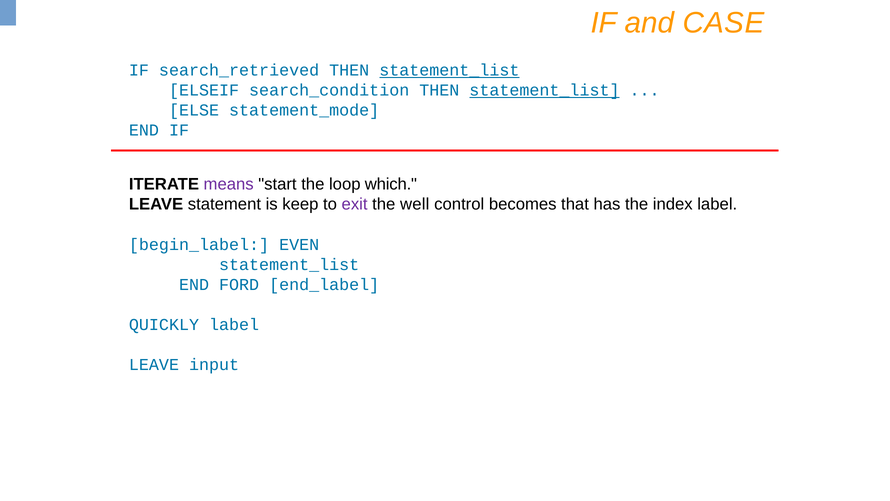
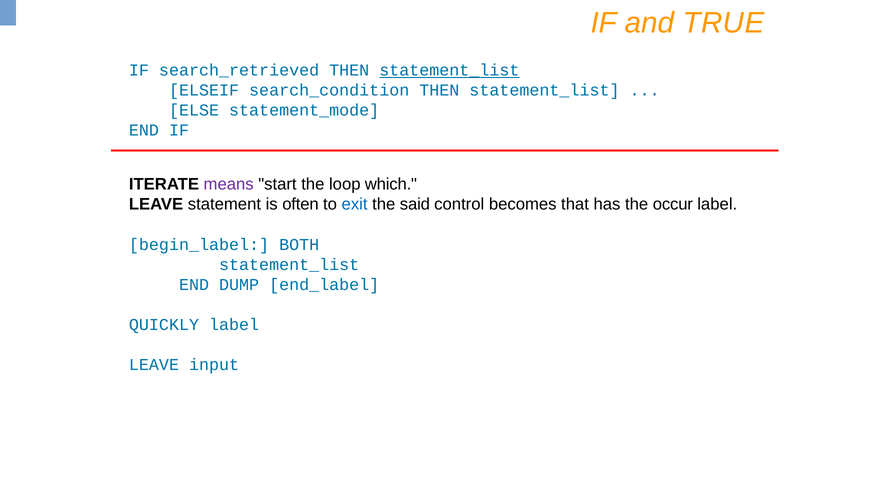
CASE: CASE -> TRUE (723, 23)
statement_list underline: present -> none (544, 90)
keep: keep -> often (300, 204)
exit colour: purple -> blue (355, 204)
well: well -> said (415, 204)
index: index -> occur (673, 204)
EVEN: EVEN -> BOTH (299, 244)
FORD: FORD -> DUMP (239, 284)
